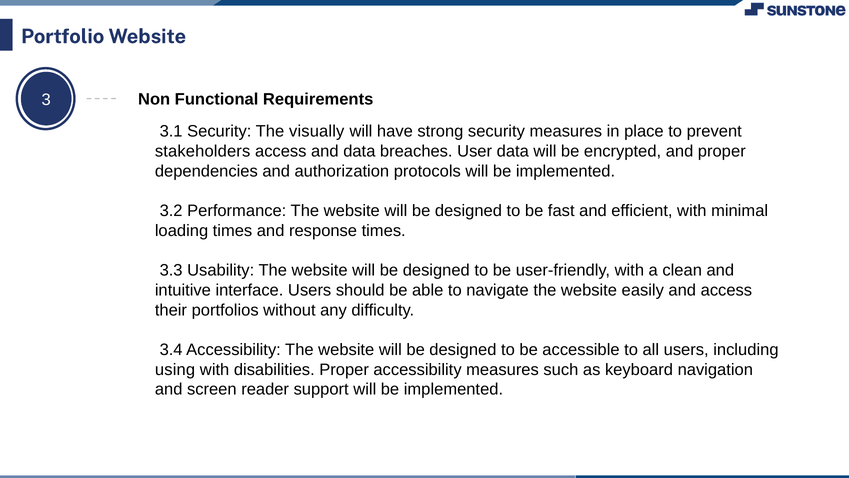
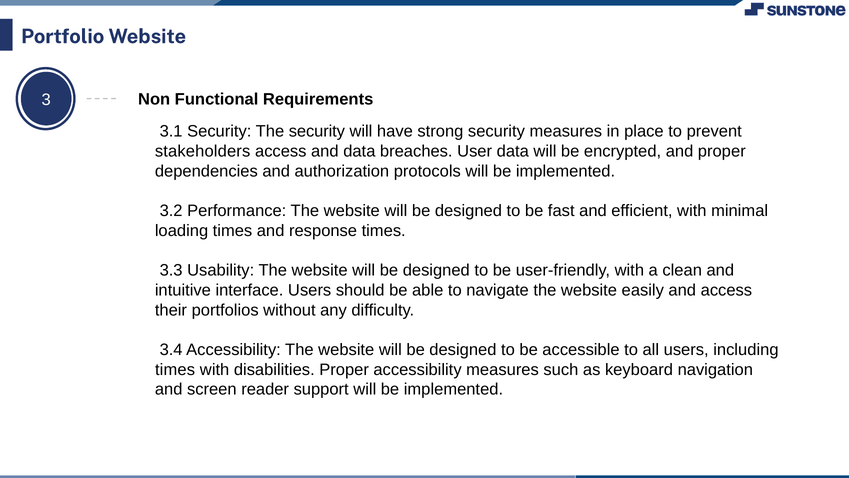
The visually: visually -> security (317, 131)
using: using -> times (175, 369)
